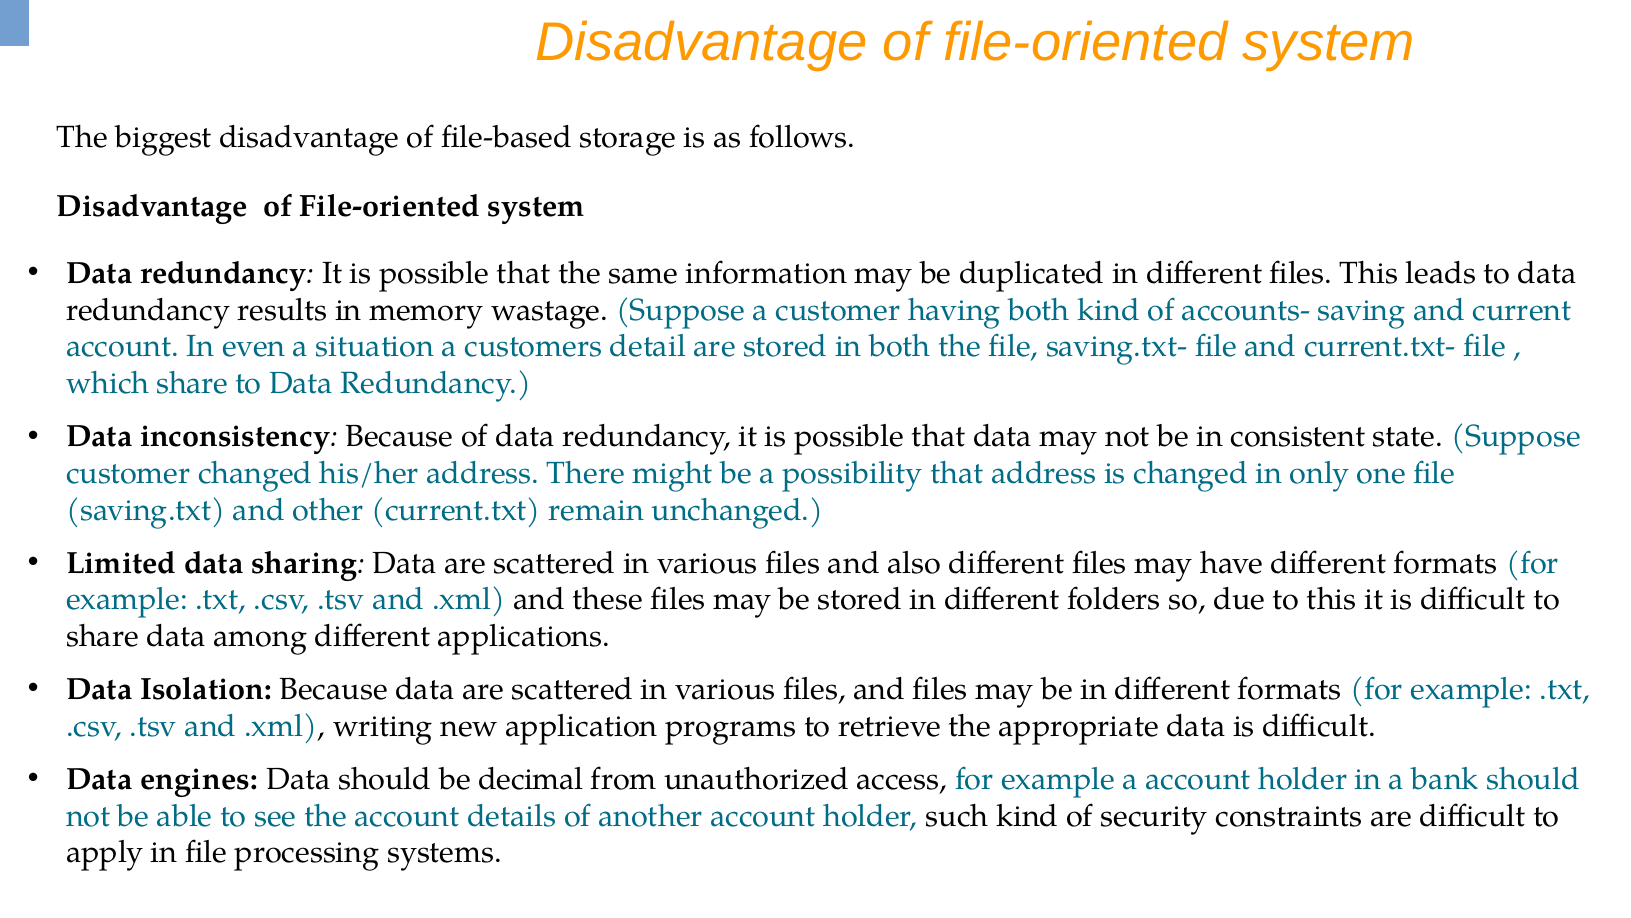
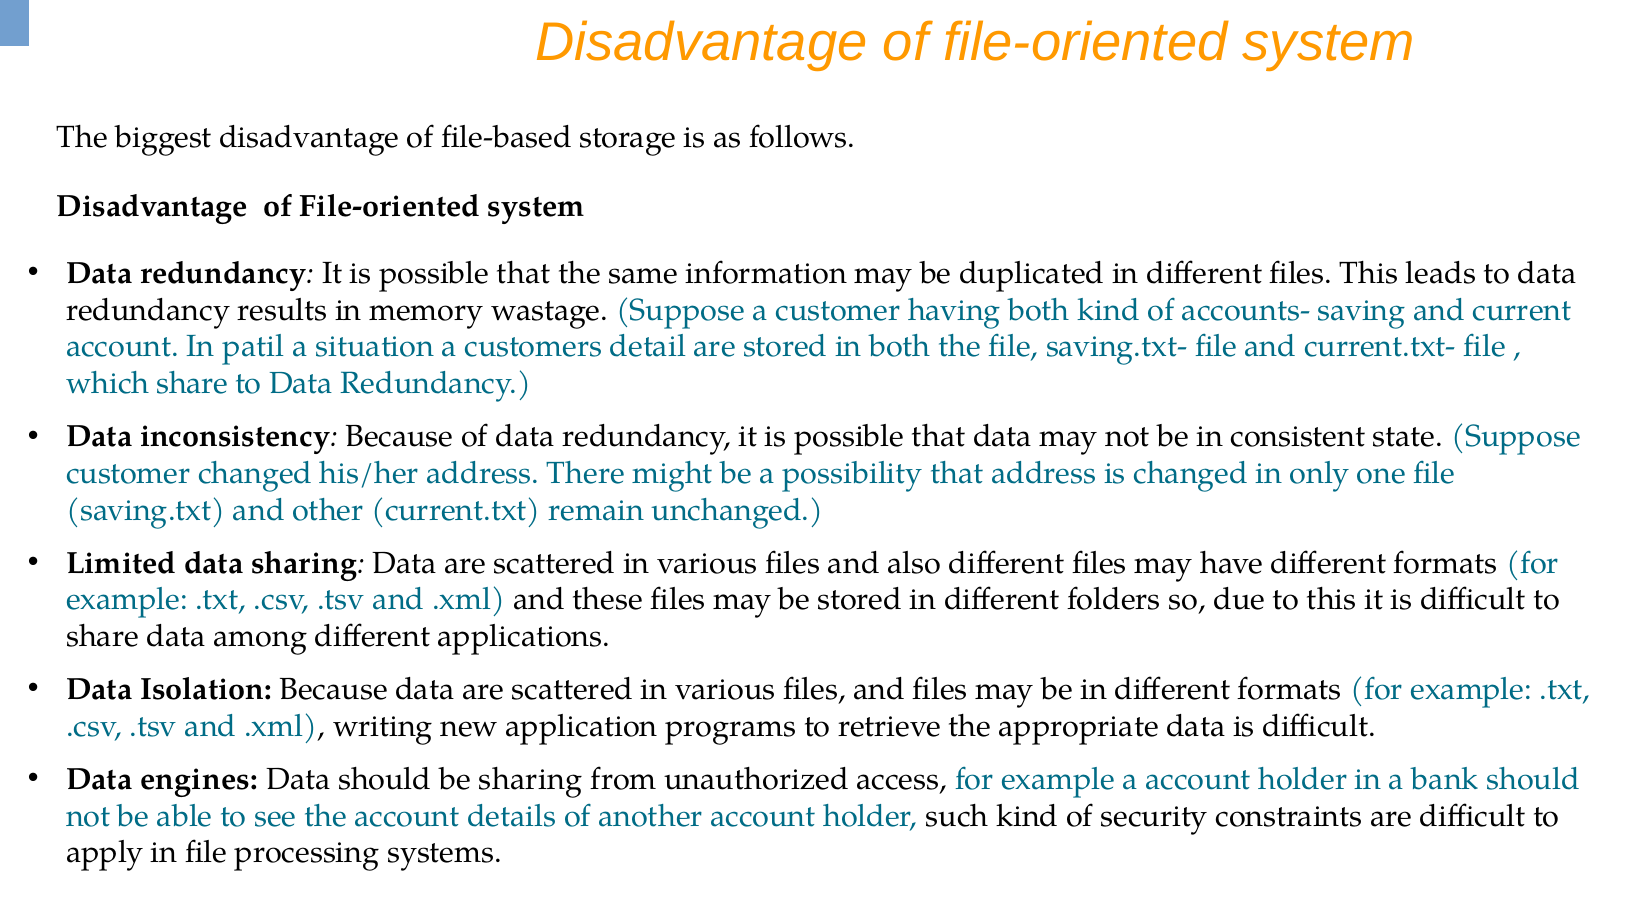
even: even -> patil (254, 347)
be decimal: decimal -> sharing (531, 779)
